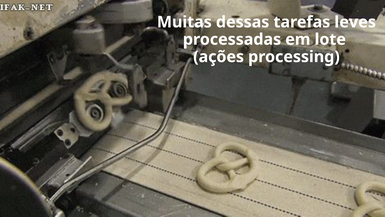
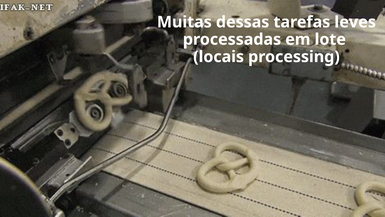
ações: ações -> locais (219, 57)
